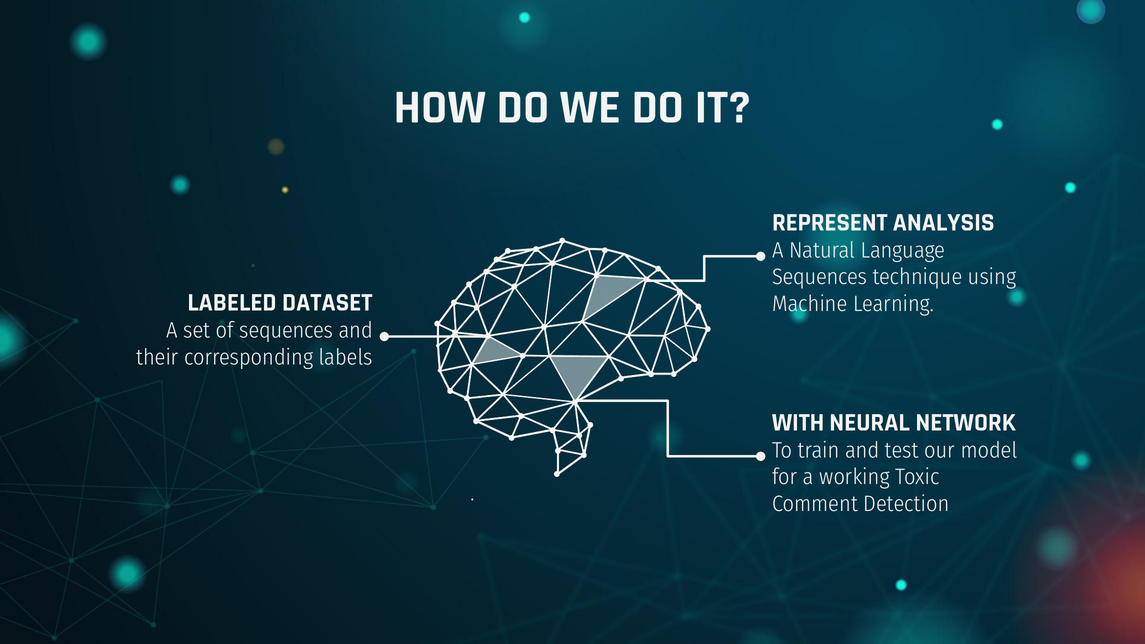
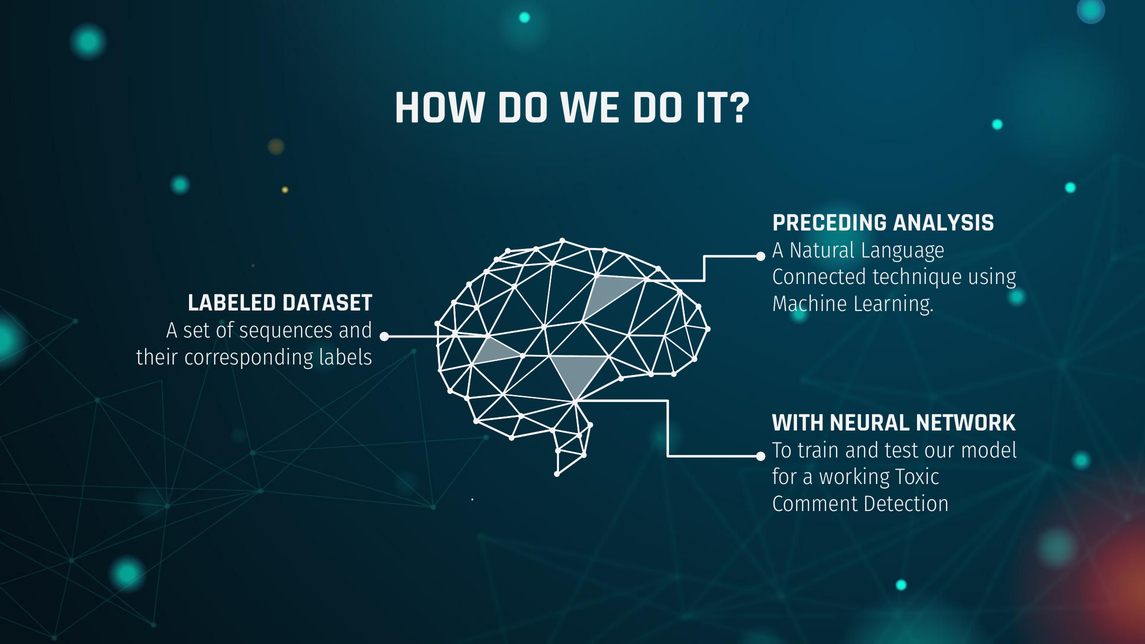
REPRESENT: REPRESENT -> PRECEDING (830, 222)
Sequences: Sequences -> Connected (820, 277)
